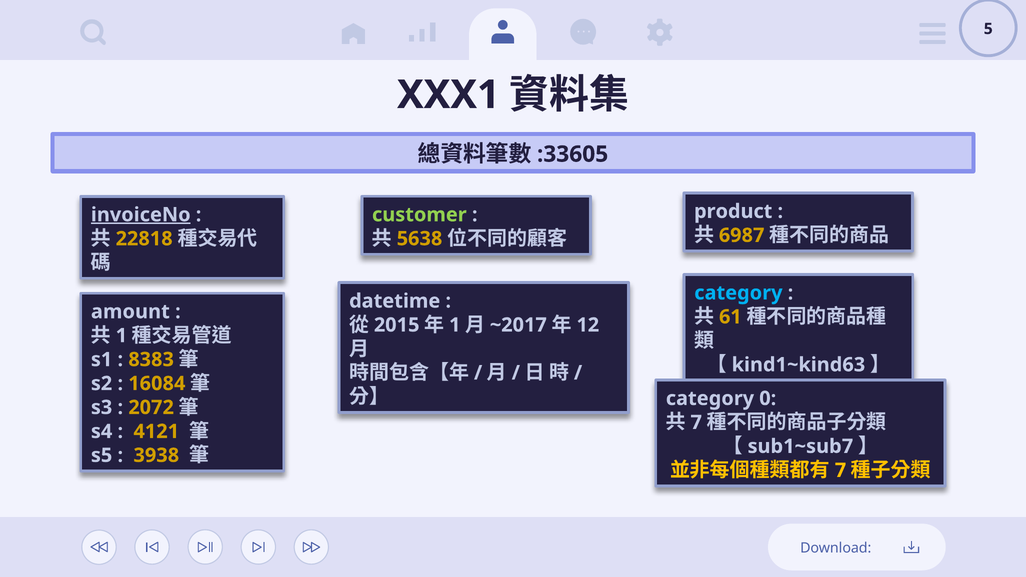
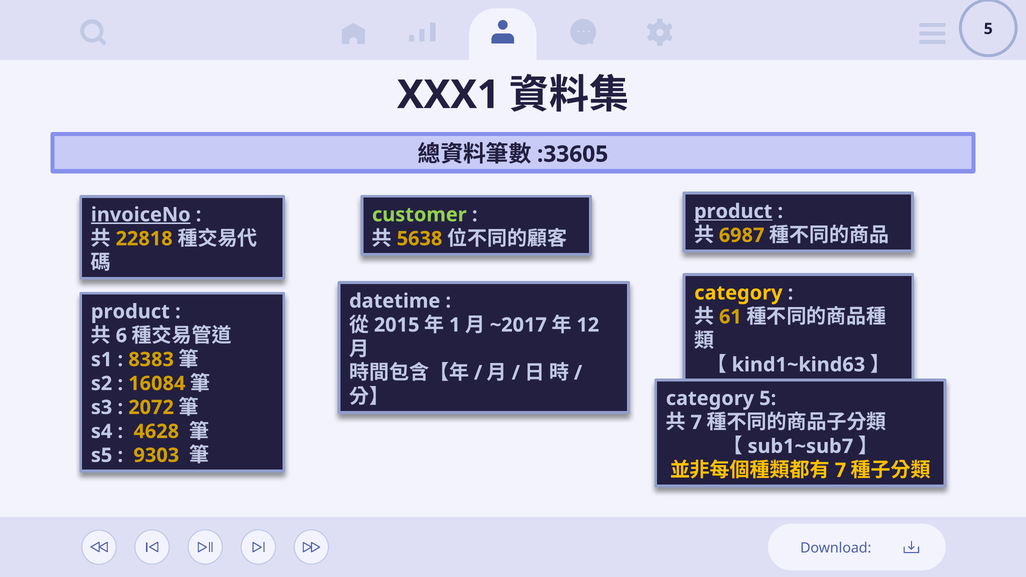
product underline: none -> present (733, 211)
category colour: light blue -> yellow (738, 293)
amount: amount -> product (130, 312)
1: 1 -> 6 (121, 336)
category 0: 0 -> 5 (768, 399)
4121: 4121 -> 4628 (156, 432)
3938: 3938 -> 9303 (156, 455)
